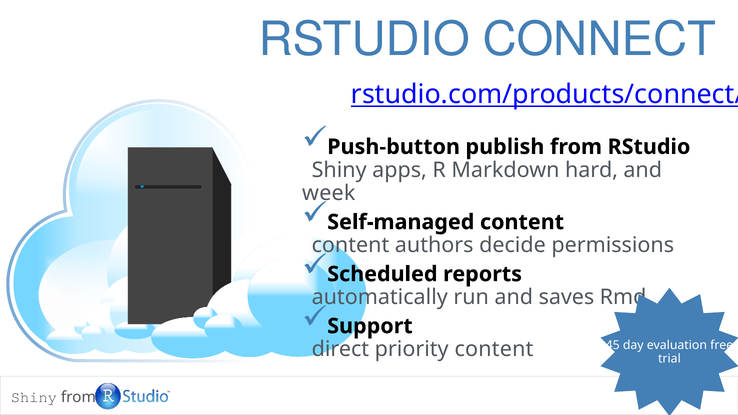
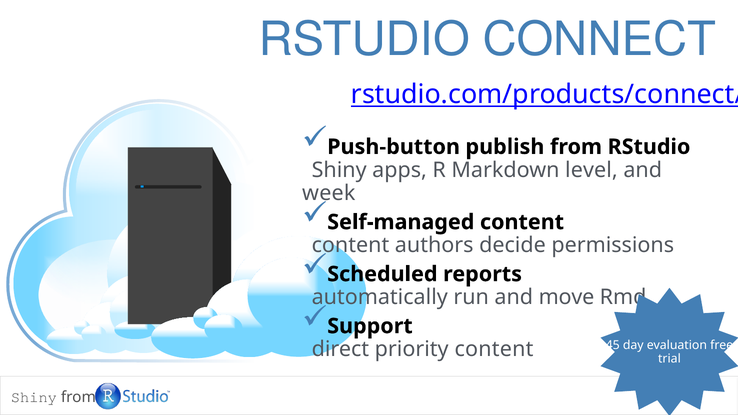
hard: hard -> level (591, 170)
saves: saves -> move (566, 297)
